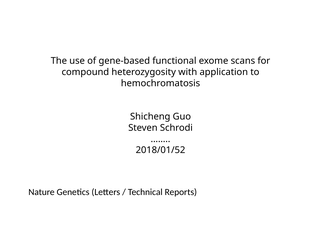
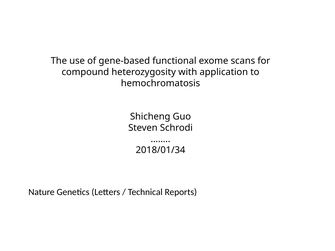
2018/01/52: 2018/01/52 -> 2018/01/34 (160, 150)
